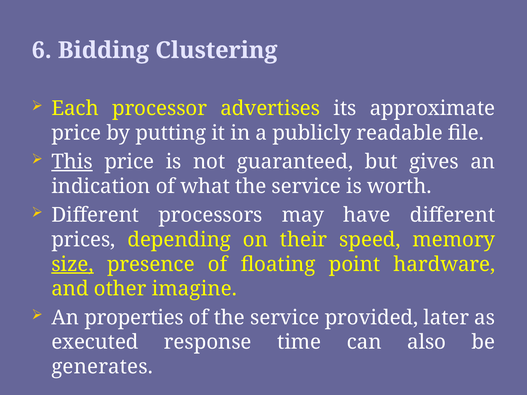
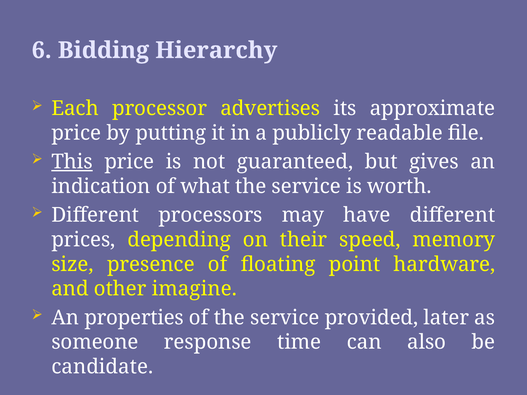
Clustering: Clustering -> Hierarchy (216, 50)
size underline: present -> none (73, 264)
executed: executed -> someone (95, 342)
generates: generates -> candidate (102, 367)
